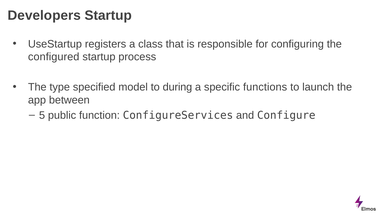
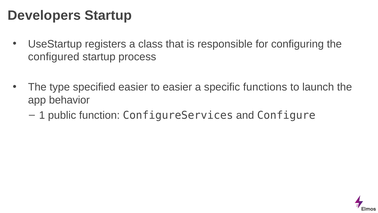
specified model: model -> easier (133, 87)
to during: during -> easier (177, 87)
between: between -> behavior (69, 100)
5: 5 -> 1 (42, 115)
